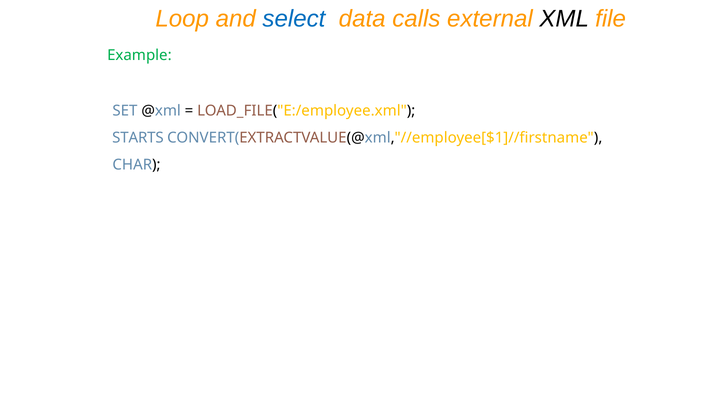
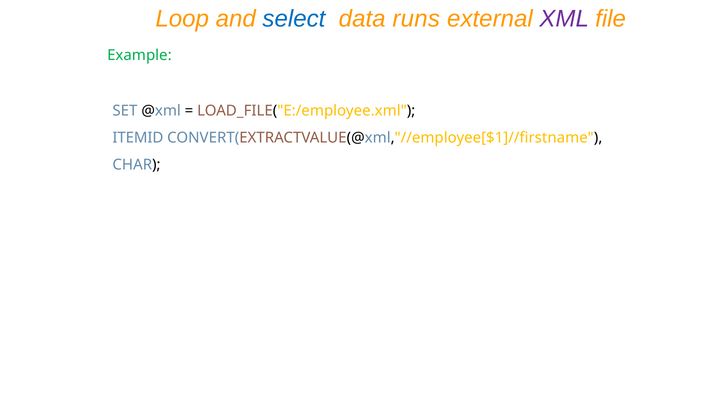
calls: calls -> runs (416, 19)
XML colour: black -> purple (564, 19)
STARTS: STARTS -> ITEMID (138, 138)
